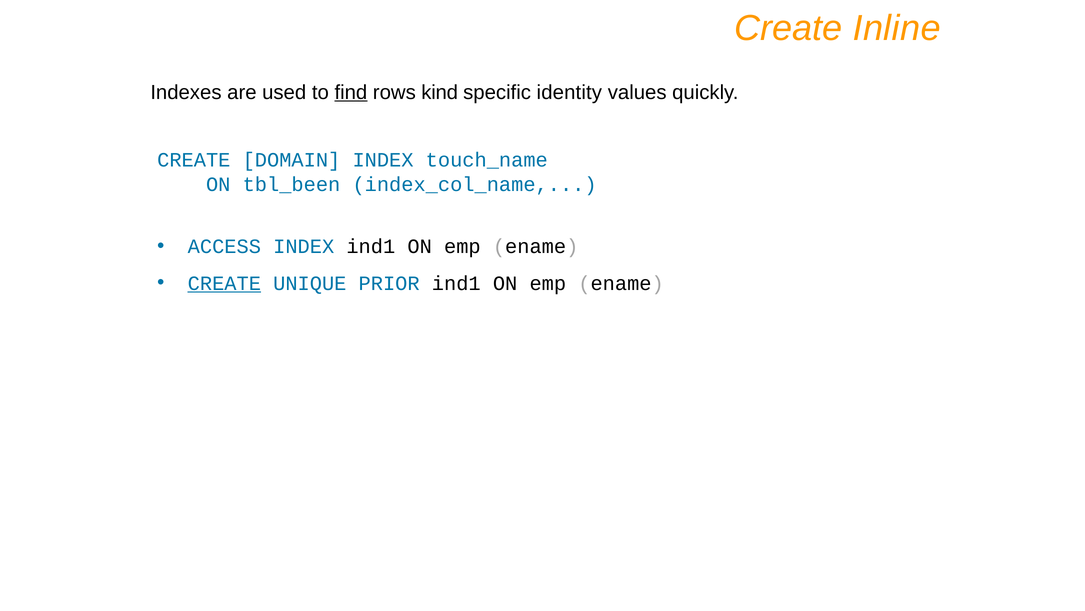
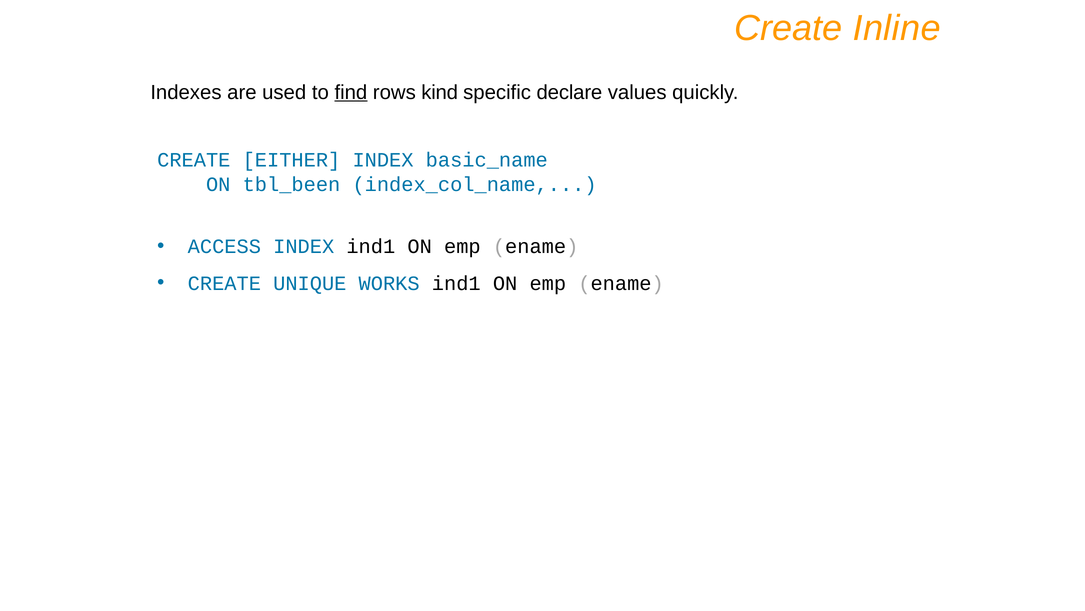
identity: identity -> declare (569, 92)
DOMAIN: DOMAIN -> EITHER (291, 160)
touch_name: touch_name -> basic_name (487, 160)
CREATE underline: present -> none (224, 283)
PRIOR: PRIOR -> WORKS (389, 283)
